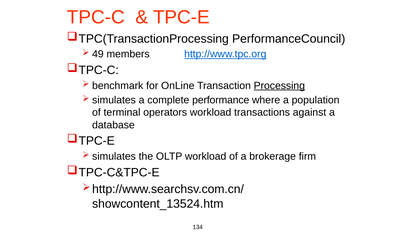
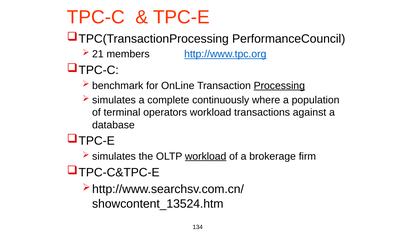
49: 49 -> 21 (98, 54)
performance: performance -> continuously (221, 100)
workload underline: none -> present (206, 156)
